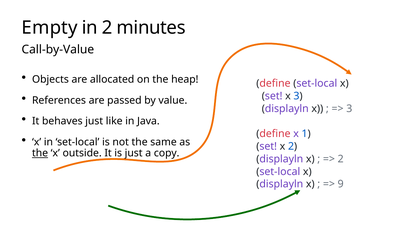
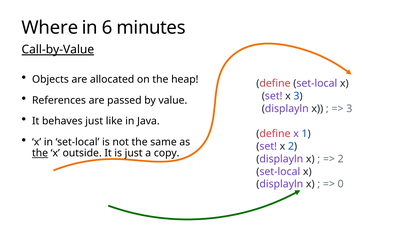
Empty: Empty -> Where (50, 28)
in 2: 2 -> 6 (107, 28)
Call-by-Value underline: none -> present (58, 50)
9: 9 -> 0 (341, 184)
